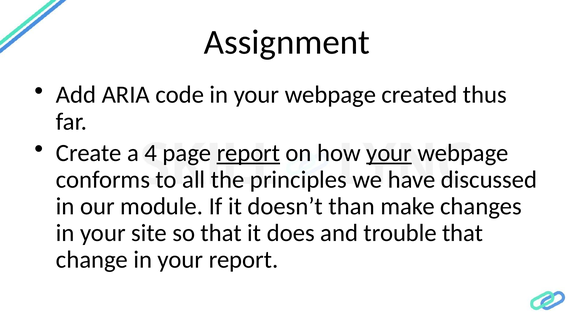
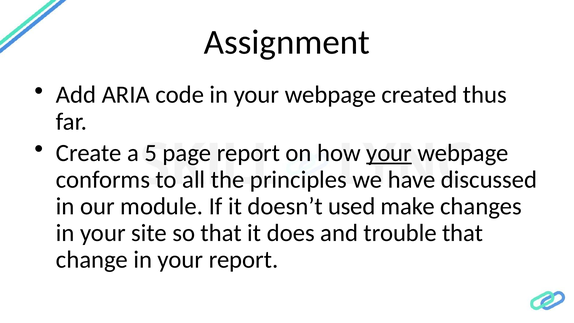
4: 4 -> 5 (151, 153)
report underline: present -> none (248, 153)
than: than -> used (352, 206)
